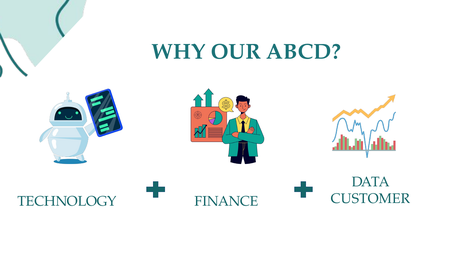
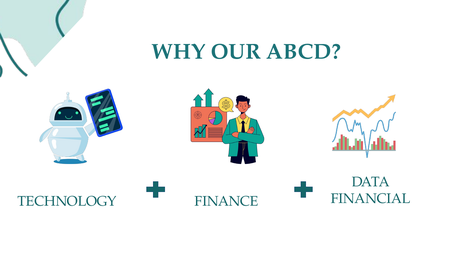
CUSTOMER: CUSTOMER -> FINANCIAL (371, 199)
